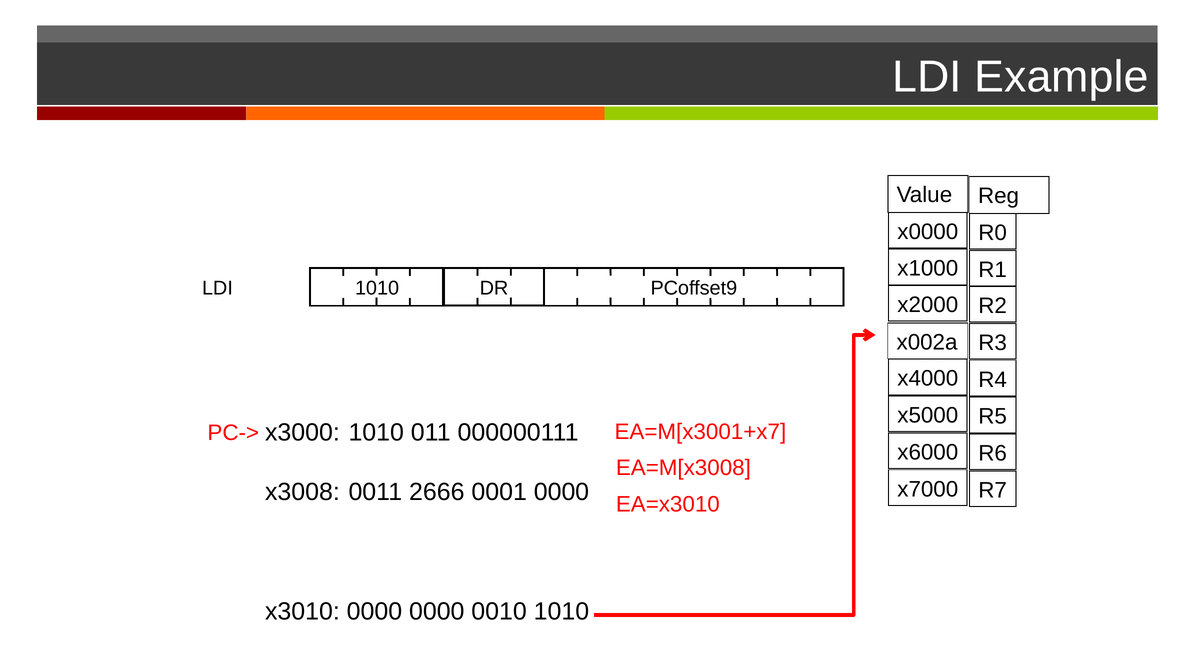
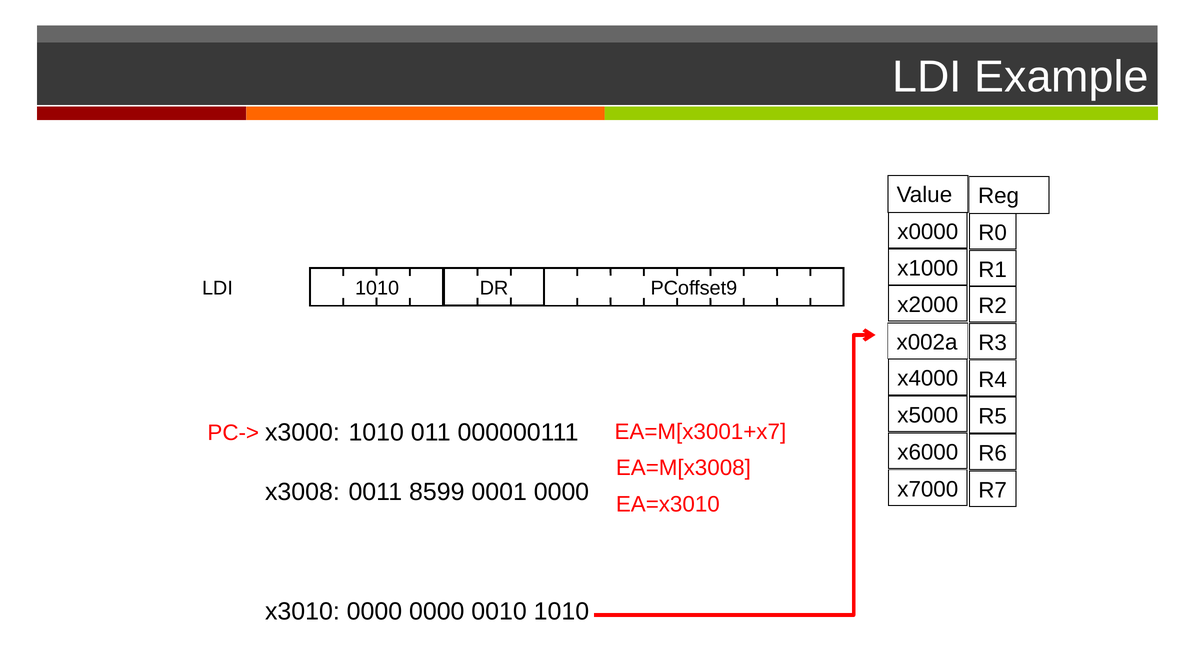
2666: 2666 -> 8599 (437, 492)
